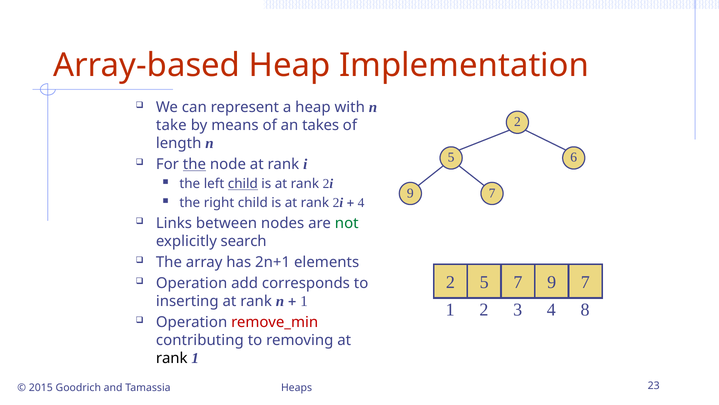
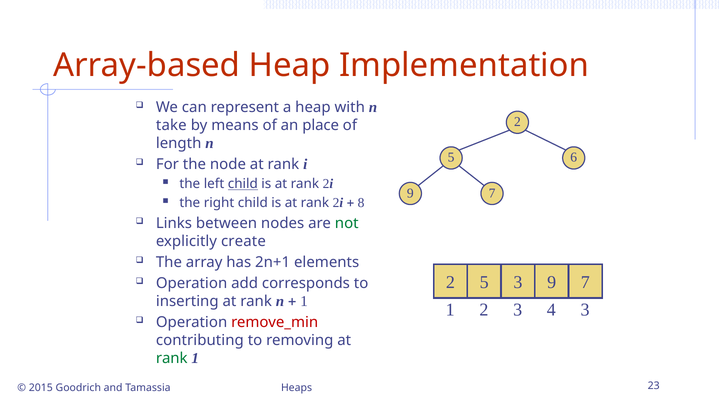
takes: takes -> place (321, 125)
the underline: present -> none (194, 164)
4: 4 -> 8 (361, 203)
search: search -> create (243, 241)
2 5 7: 7 -> 3 (518, 282)
4 8: 8 -> 3 (585, 310)
rank colour: black -> green (172, 358)
